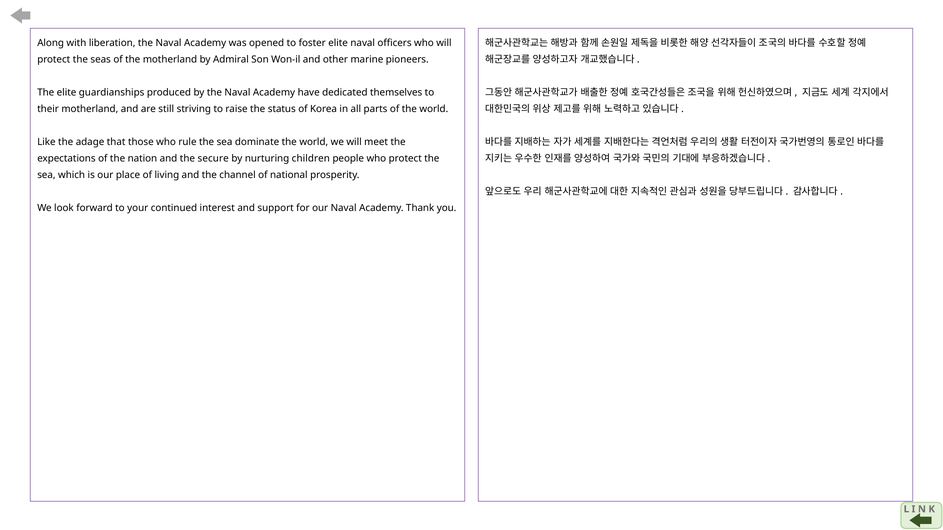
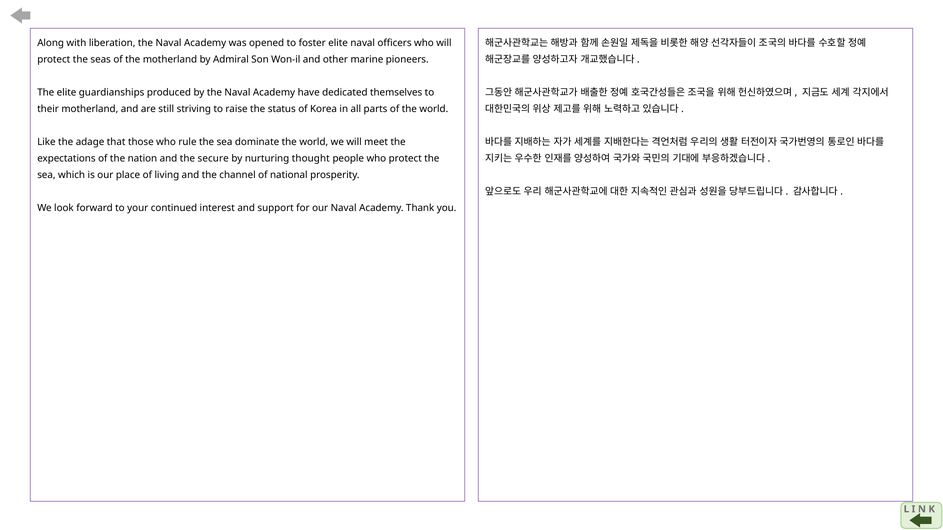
children: children -> thought (311, 159)
